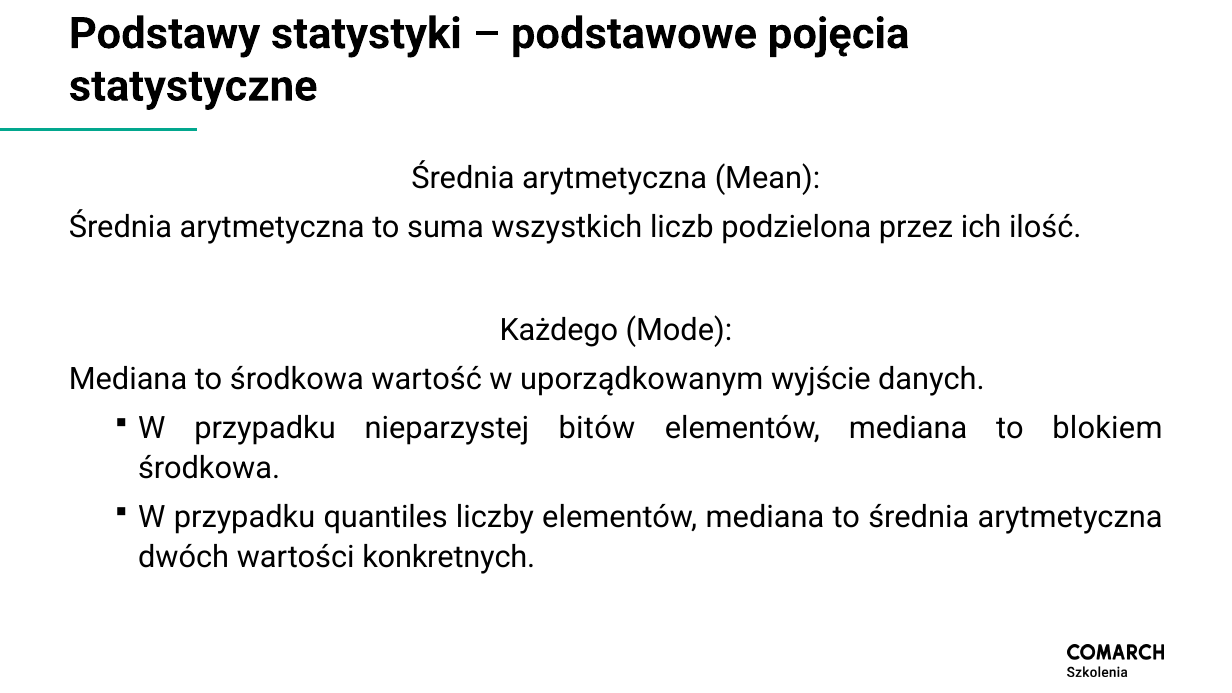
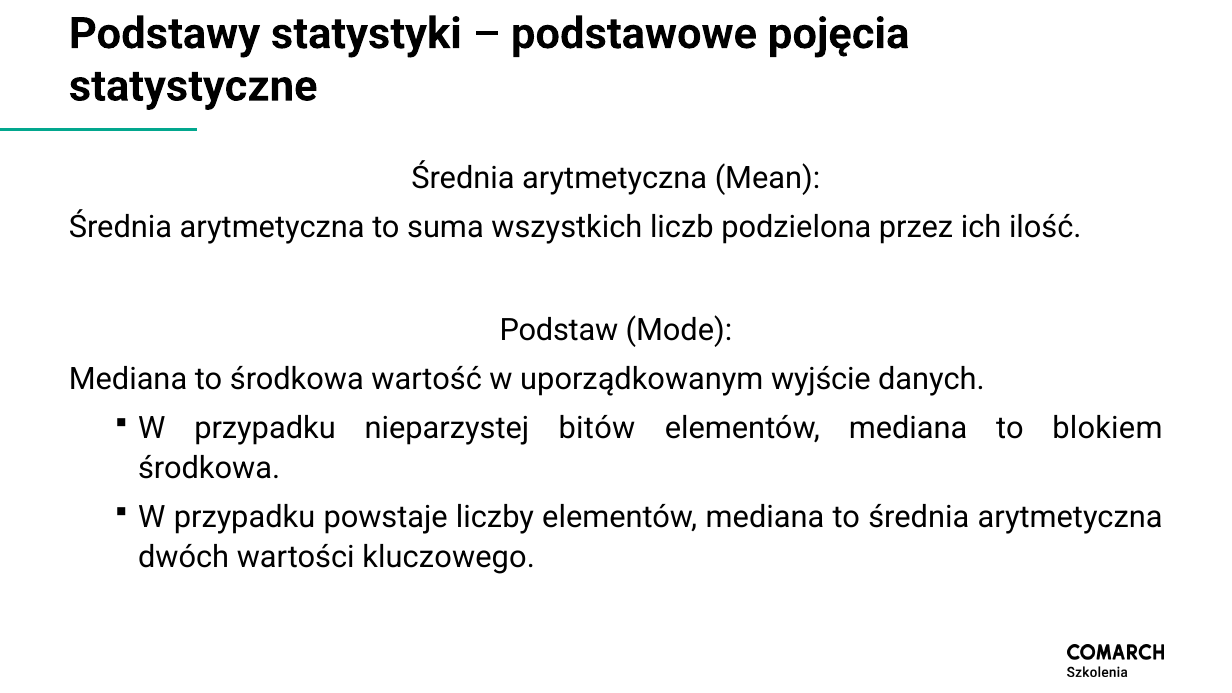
Każdego: Każdego -> Podstaw (559, 330)
quantiles: quantiles -> powstaje (386, 517)
konkretnych: konkretnych -> kluczowego (449, 557)
